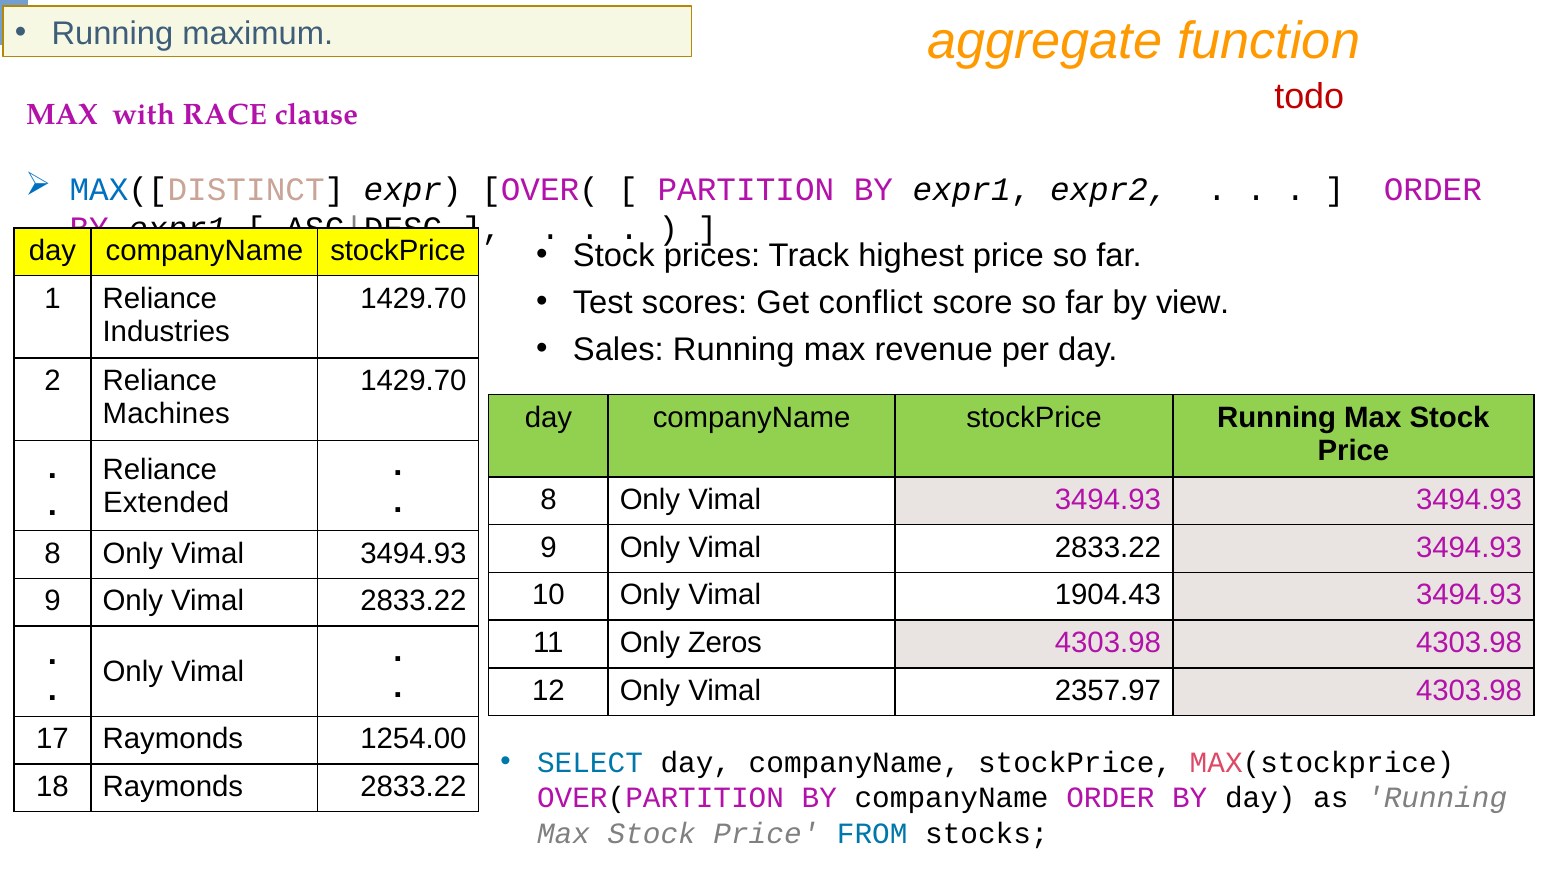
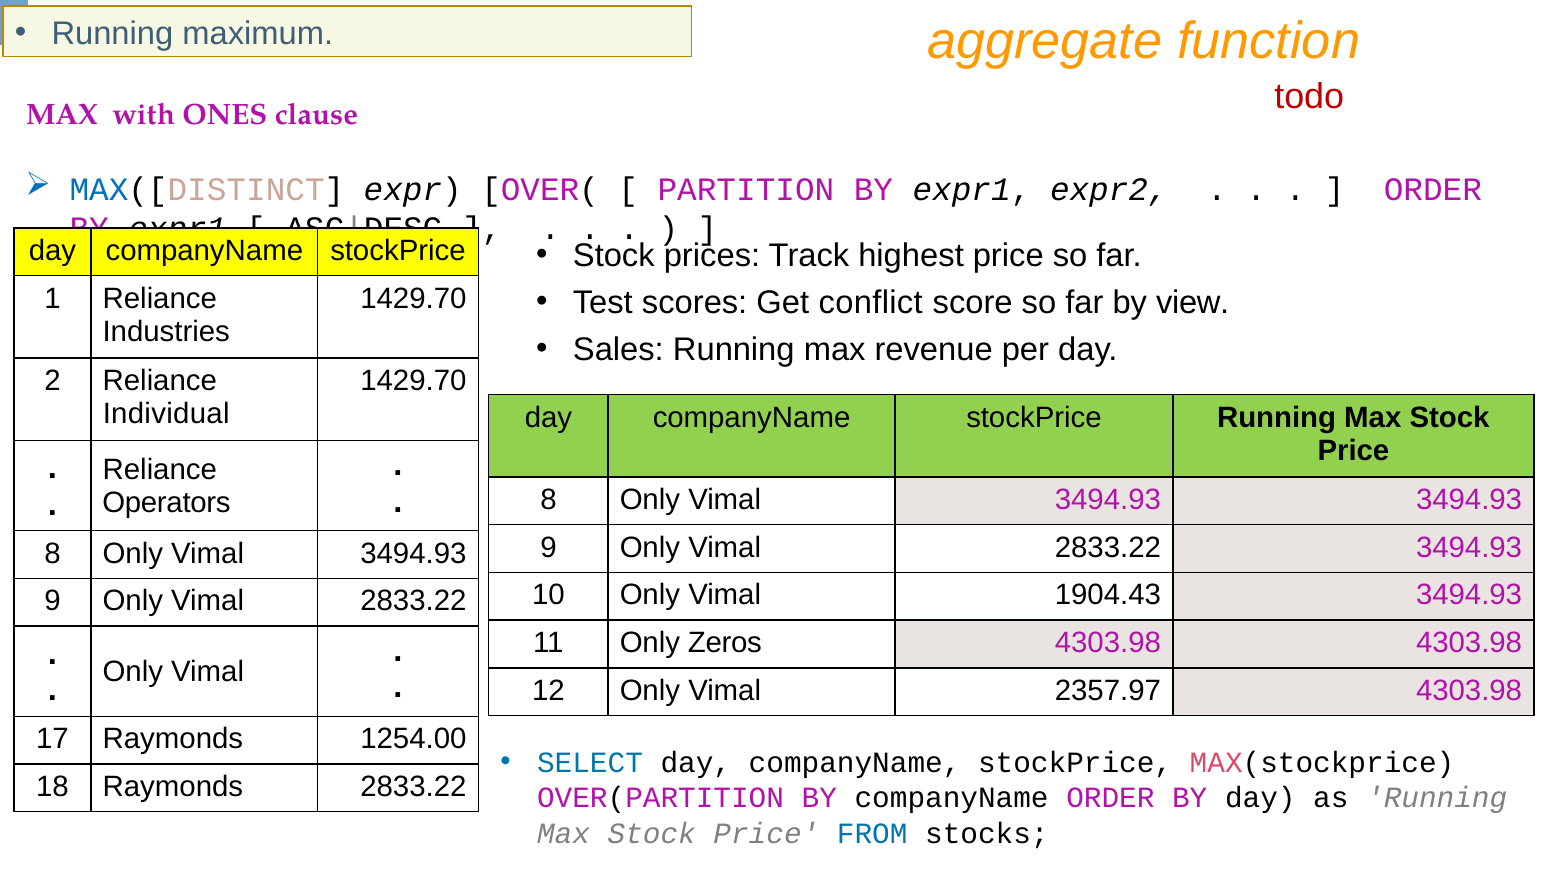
RACE: RACE -> ONES (225, 115)
Machines: Machines -> Individual (166, 414)
Extended: Extended -> Operators (166, 502)
